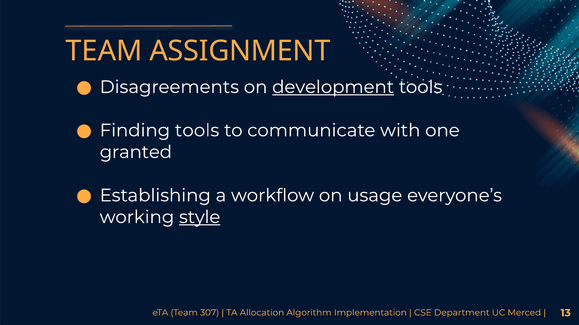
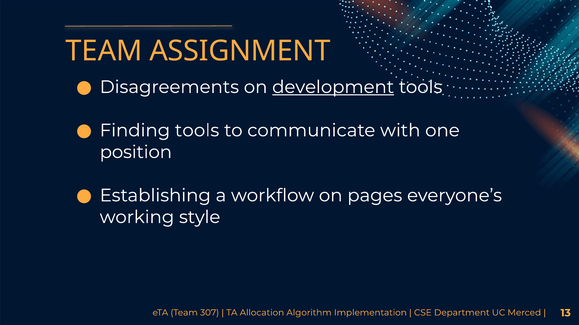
granted: granted -> position (136, 152)
usage: usage -> pages (375, 196)
style underline: present -> none (200, 218)
